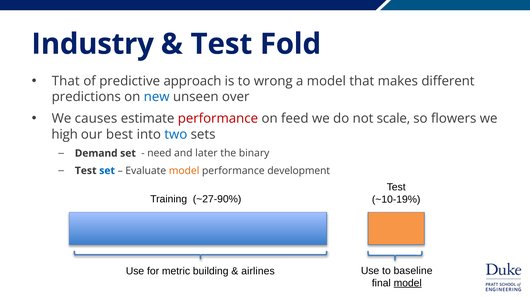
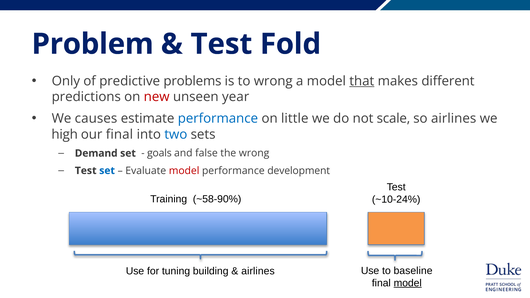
Industry: Industry -> Problem (93, 44)
That: That -> Only (66, 81)
approach: approach -> problems (192, 81)
that underline: none -> present (362, 81)
new colour: blue -> red (157, 97)
over: over -> year (236, 97)
performance colour: red -> blue (218, 118)
feed: feed -> little (295, 118)
so flowers: flowers -> airlines (454, 118)
our best: best -> final (119, 134)
need: need -> goals (159, 153)
later: later -> false (206, 153)
the binary: binary -> wrong (254, 153)
model colour: orange -> red (184, 171)
~27-90%: ~27-90% -> ~58-90% (217, 199)
~10-19%: ~10-19% -> ~10-24% (396, 200)
metric: metric -> tuning (176, 271)
